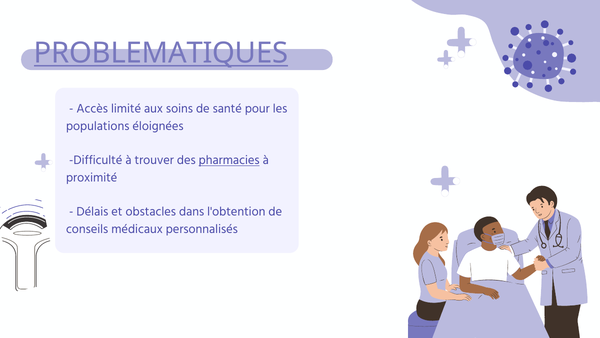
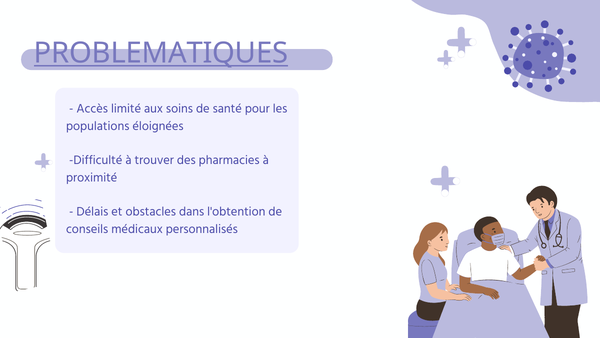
pharmacies underline: present -> none (229, 160)
